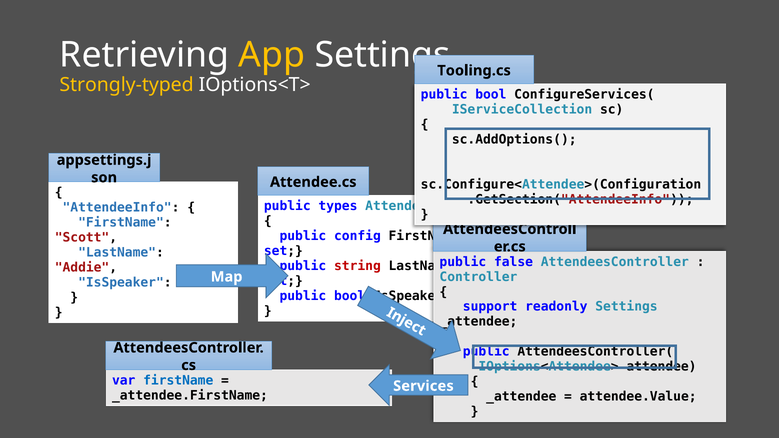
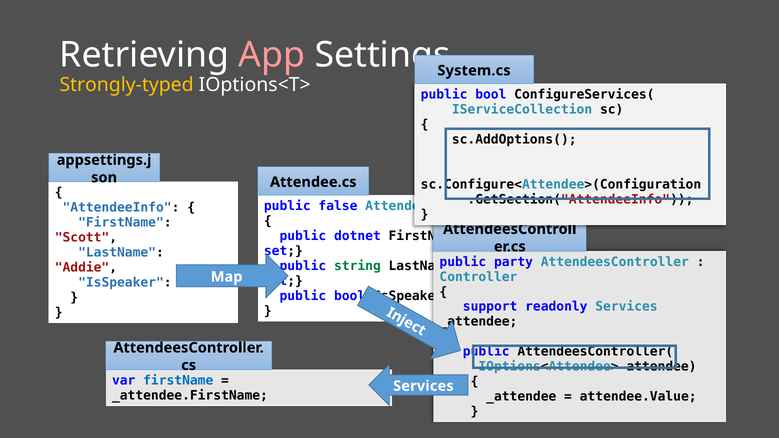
App colour: yellow -> pink (272, 55)
Tooling.cs: Tooling.cs -> System.cs (474, 71)
types: types -> false (338, 206)
config: config -> dotnet (357, 236)
false: false -> party (514, 262)
string colour: red -> green (357, 266)
readonly Settings: Settings -> Services (626, 307)
